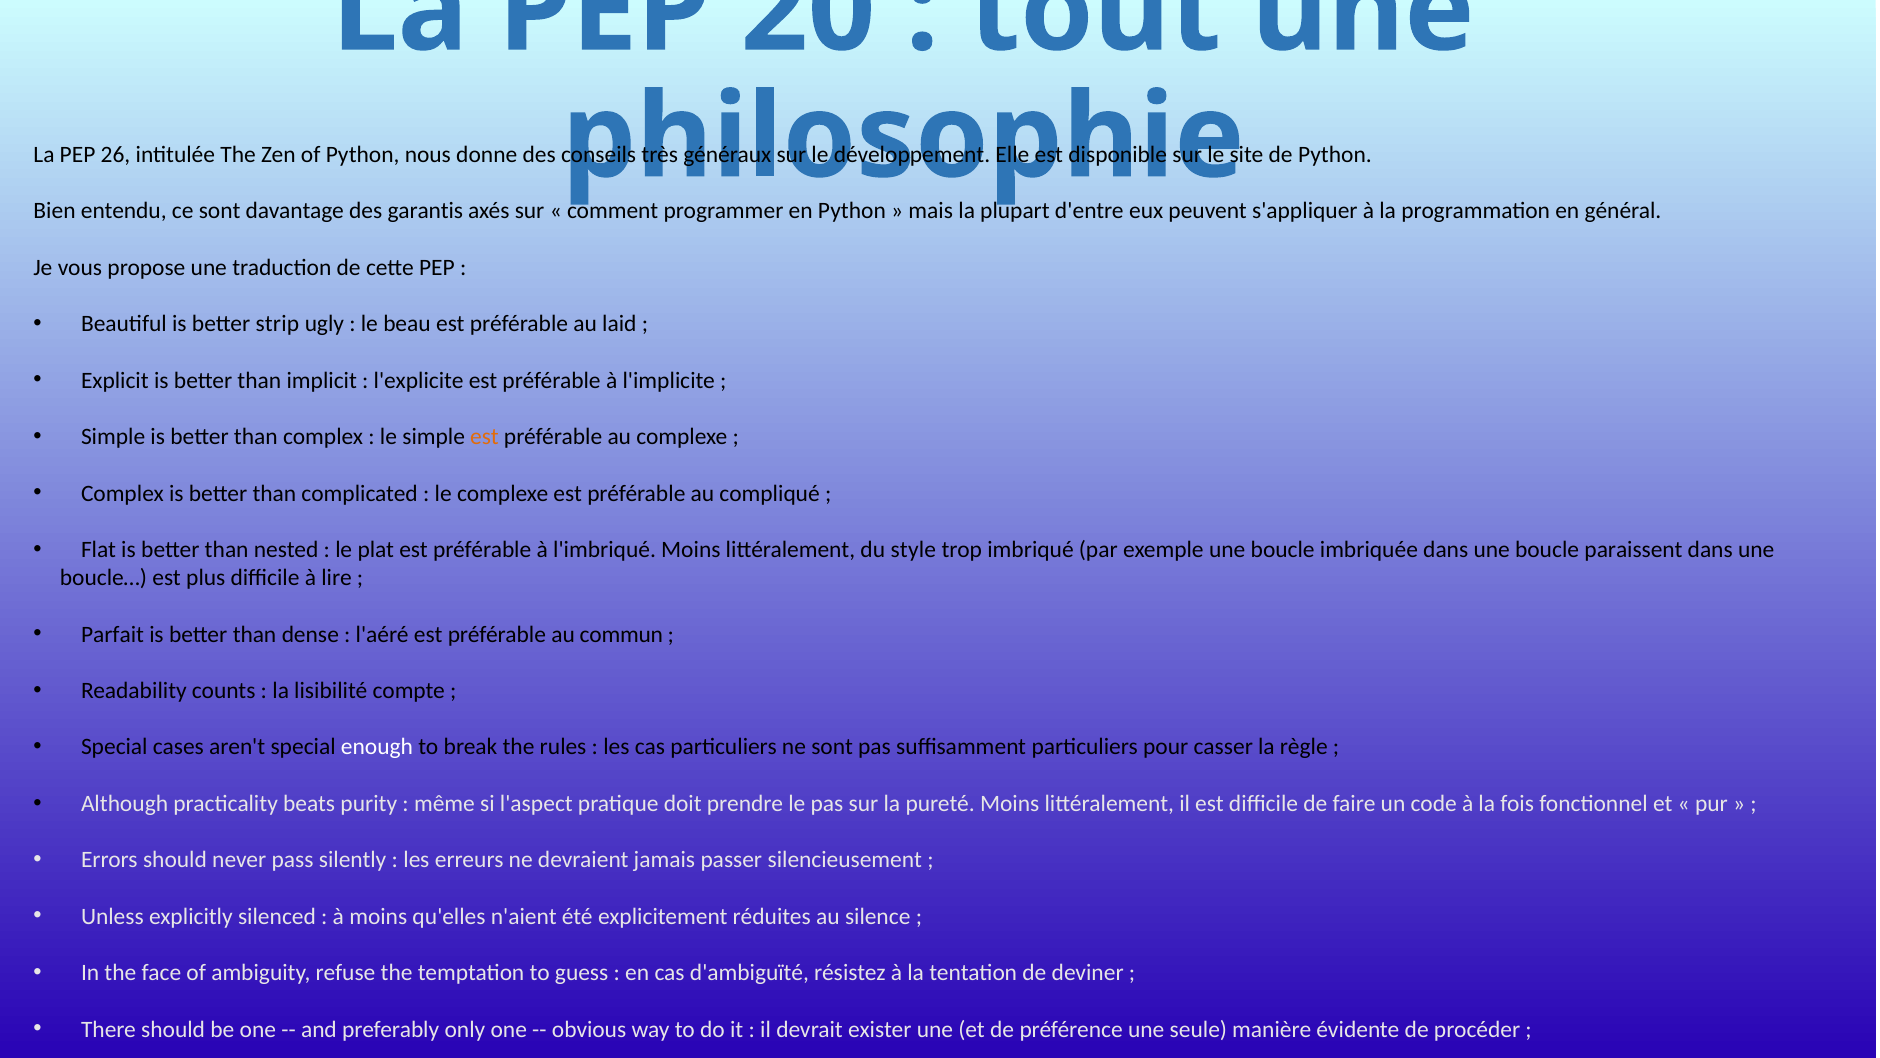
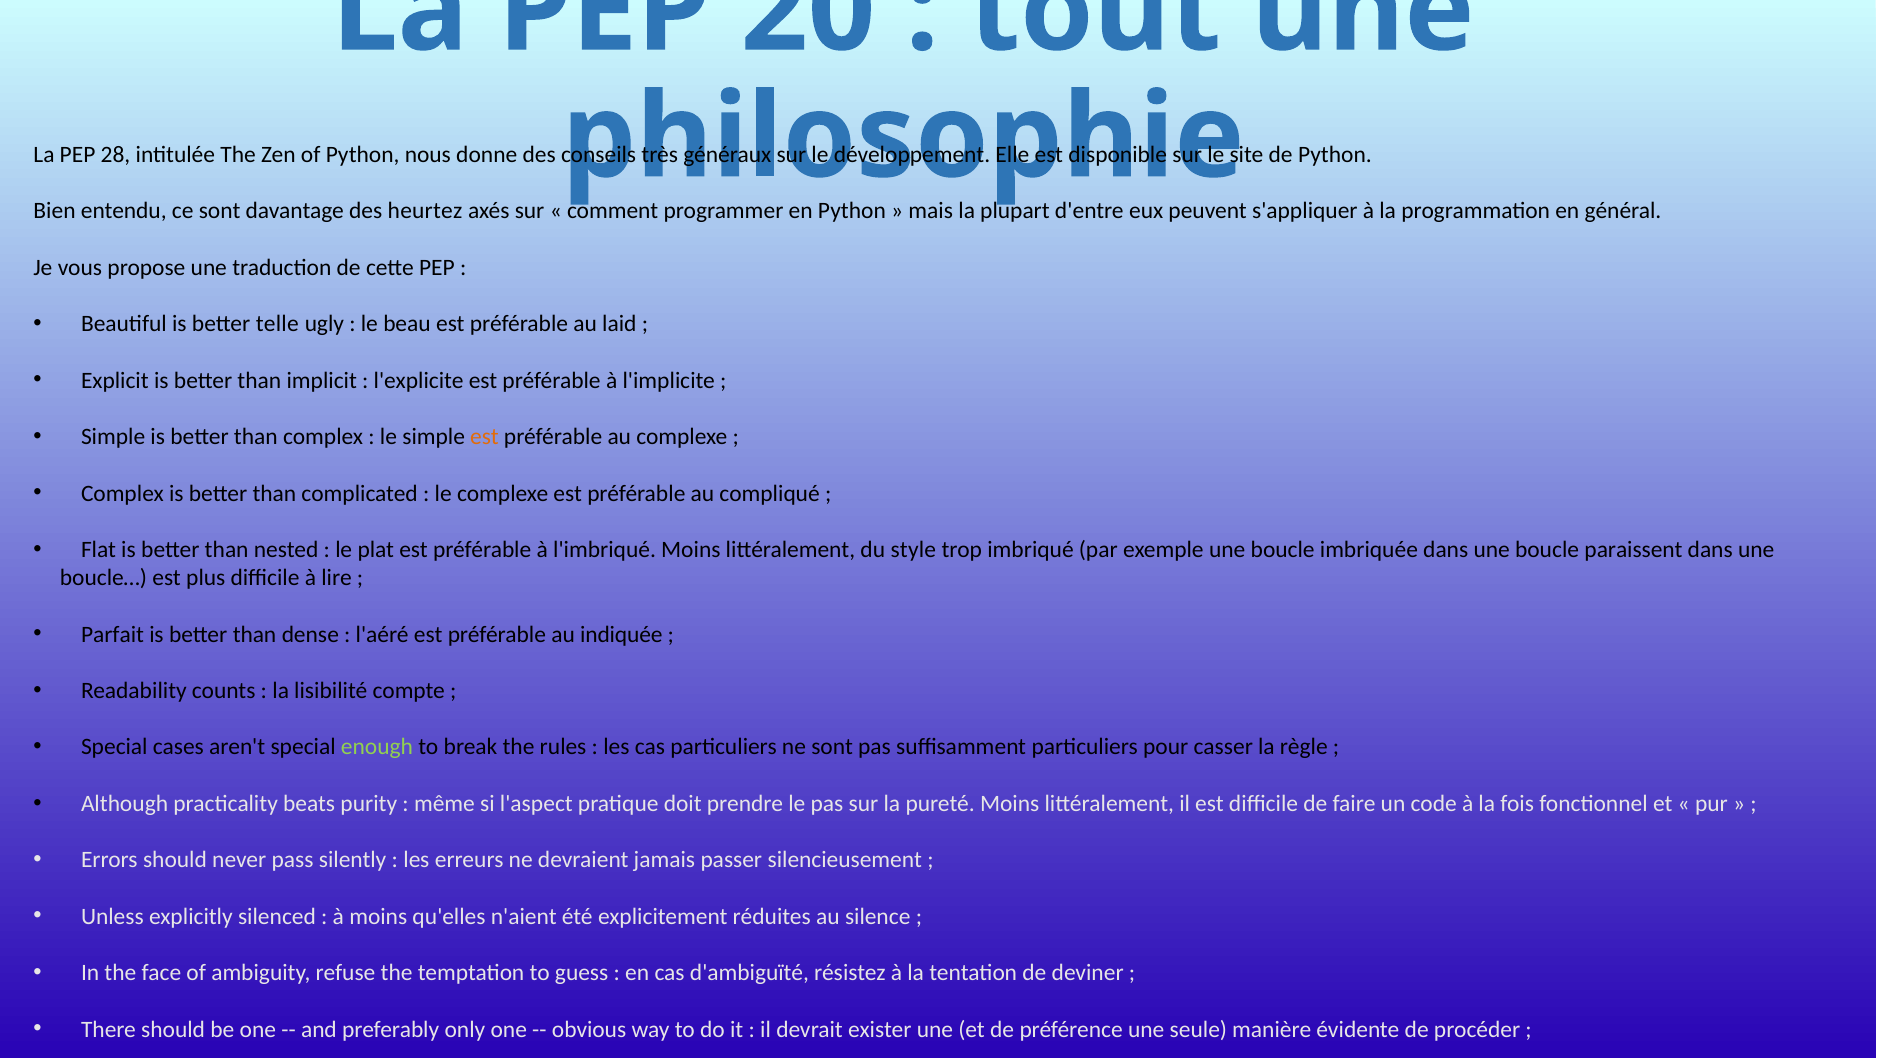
26: 26 -> 28 (116, 155)
garantis: garantis -> heurtez (425, 211)
strip: strip -> telle (277, 324)
commun: commun -> indiquée (621, 634)
enough colour: white -> light green (377, 747)
